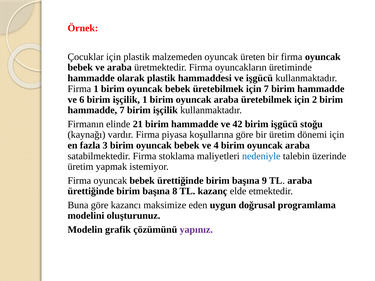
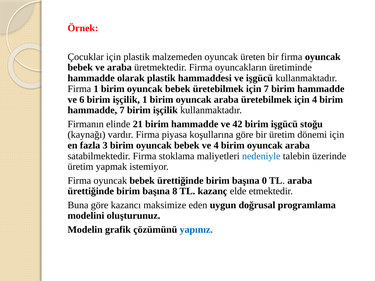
için 2: 2 -> 4 (315, 100)
9: 9 -> 0 (264, 181)
yapınız colour: purple -> blue (196, 230)
